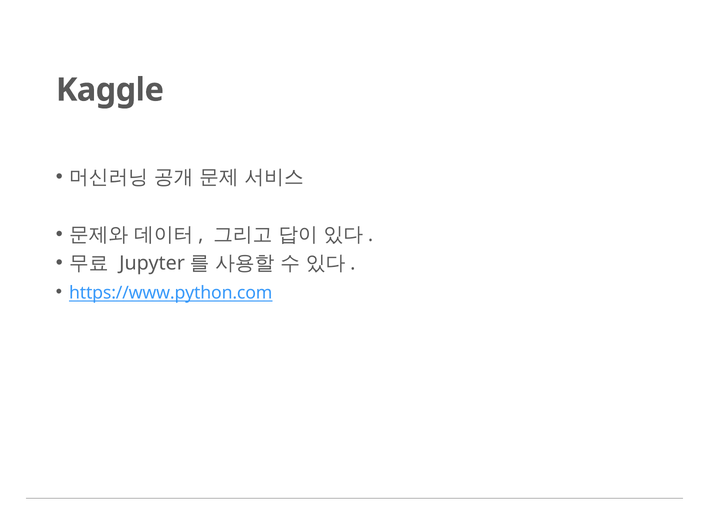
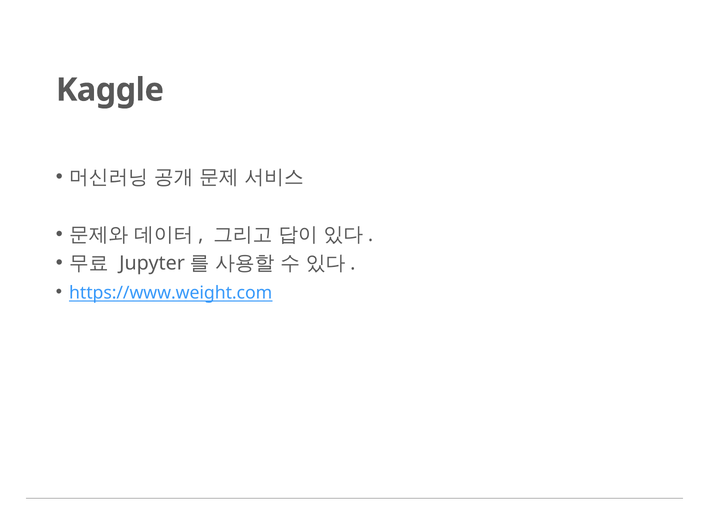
https://www.python.com: https://www.python.com -> https://www.weight.com (171, 293)
